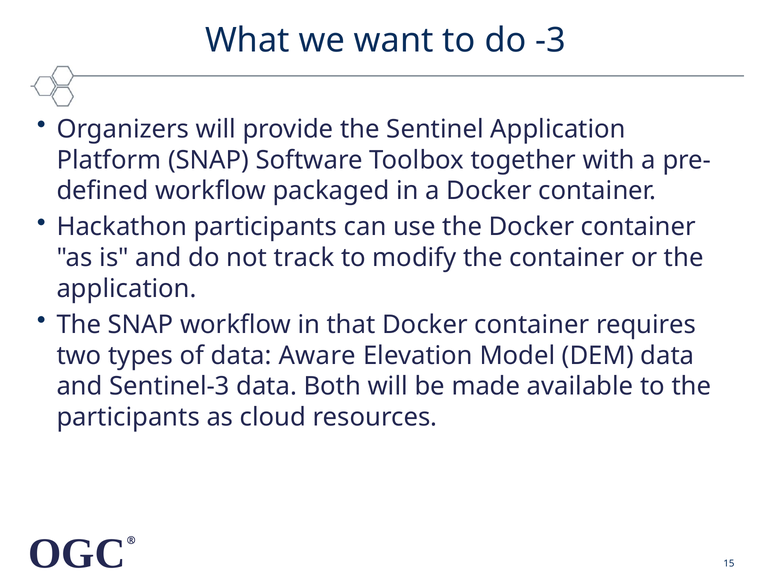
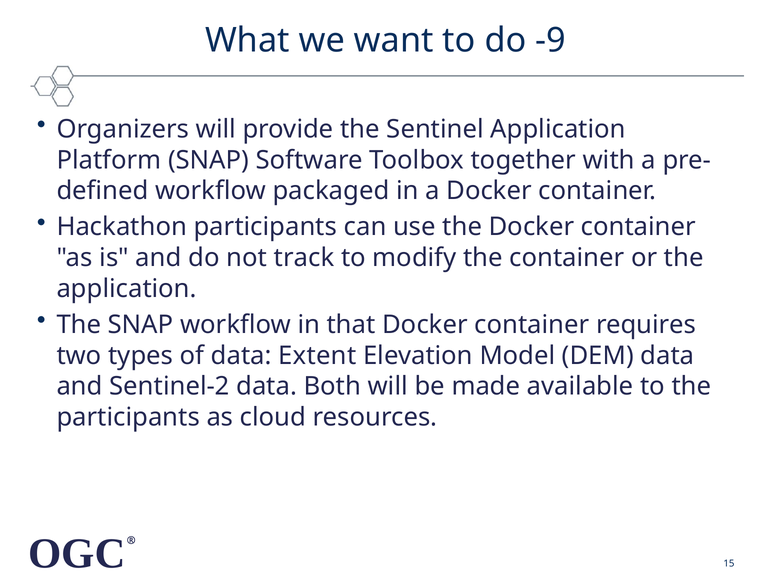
-3: -3 -> -9 (551, 40)
Aware: Aware -> Extent (317, 355)
Sentinel-3: Sentinel-3 -> Sentinel-2 (169, 386)
